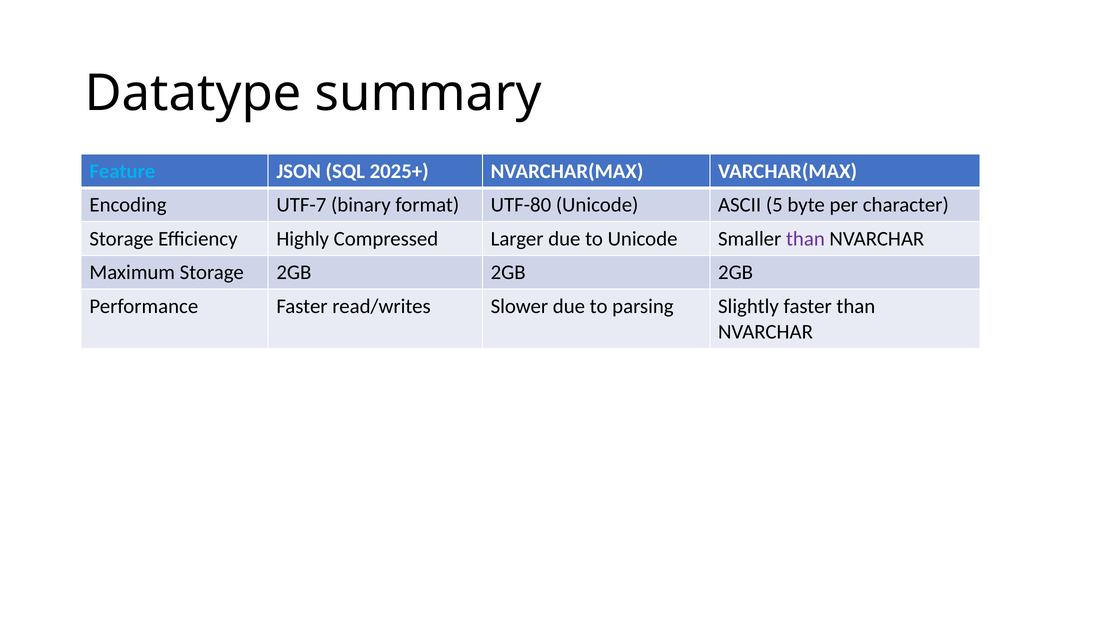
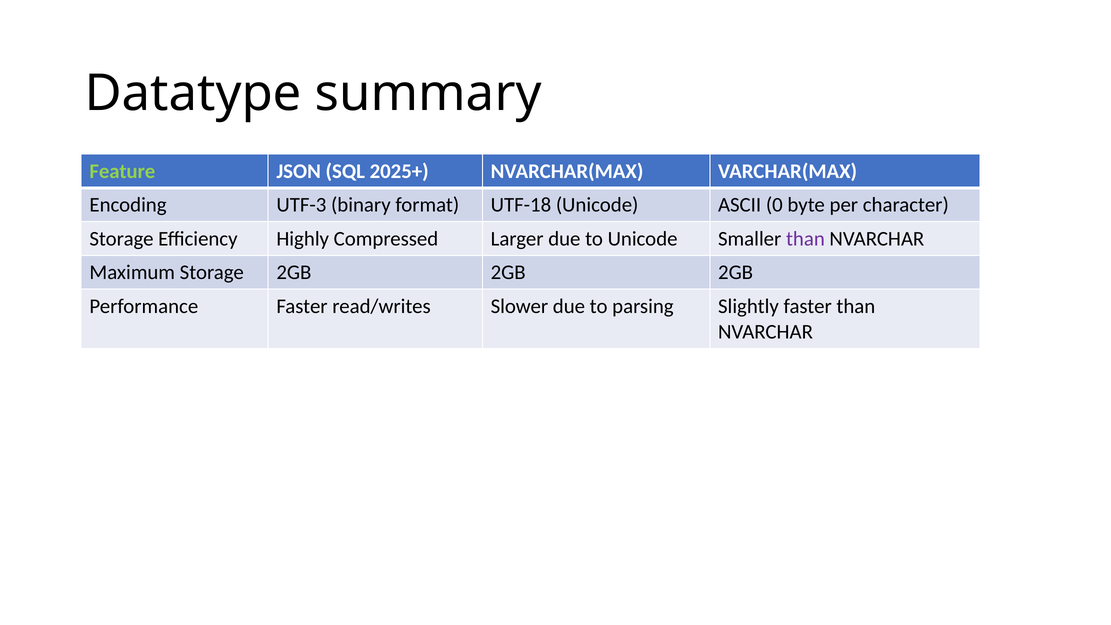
Feature colour: light blue -> light green (122, 171)
UTF-7: UTF-7 -> UTF-3 (301, 205)
UTF-80: UTF-80 -> UTF-18 (521, 205)
5: 5 -> 0 (774, 205)
